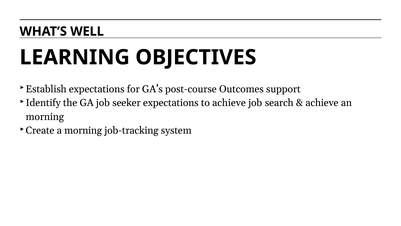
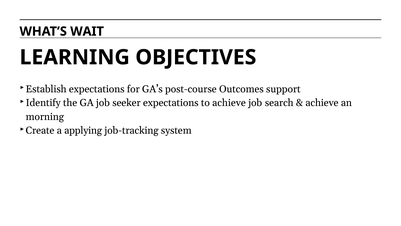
WELL: WELL -> WAIT (87, 31)
a morning: morning -> applying (83, 130)
